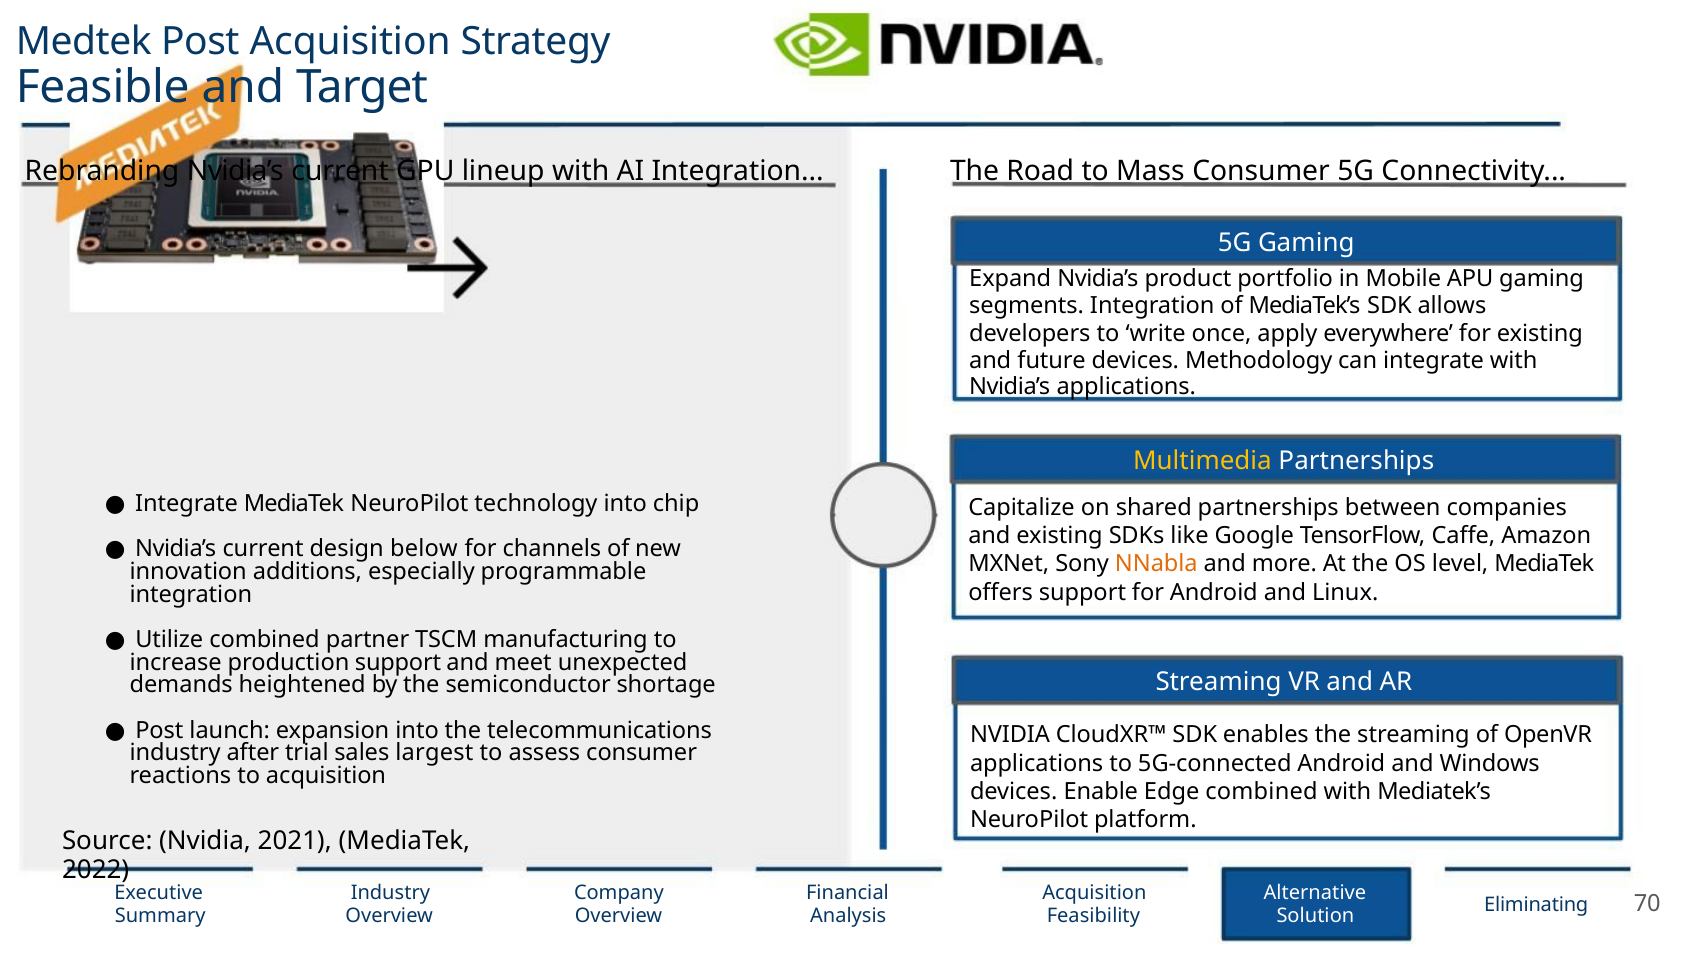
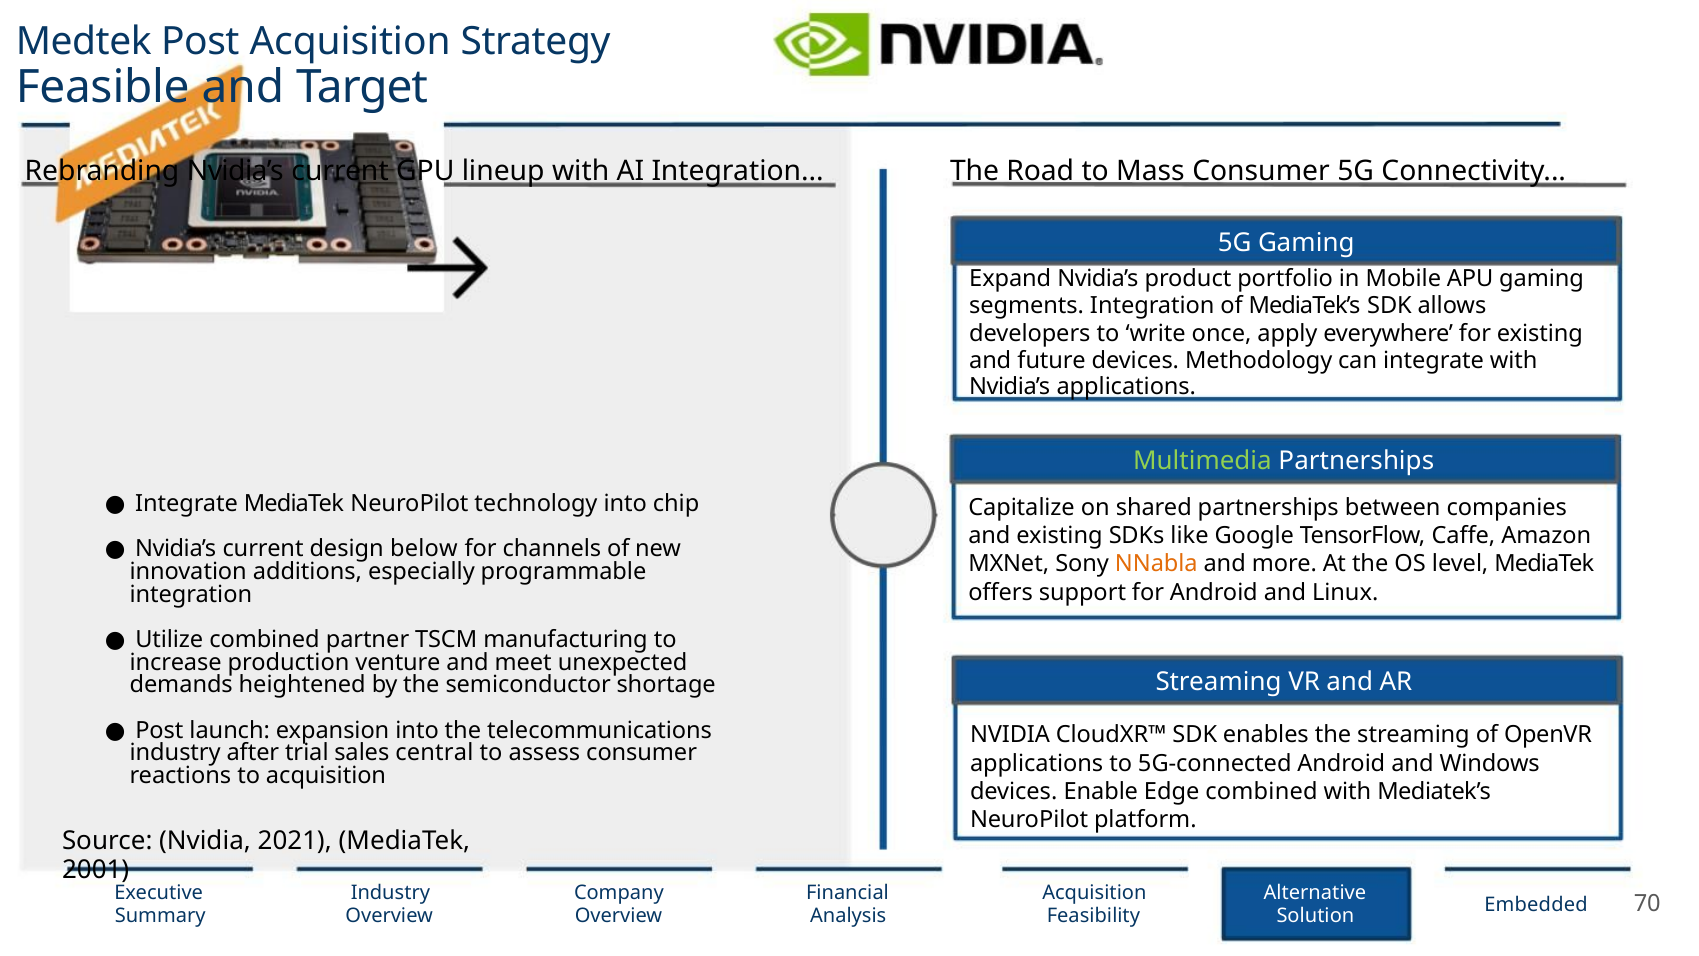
Multimedia colour: yellow -> light green (1202, 461)
production support: support -> venture (398, 662)
largest: largest -> central (434, 753)
2022: 2022 -> 2001 (96, 869)
Eliminating: Eliminating -> Embedded (1536, 905)
